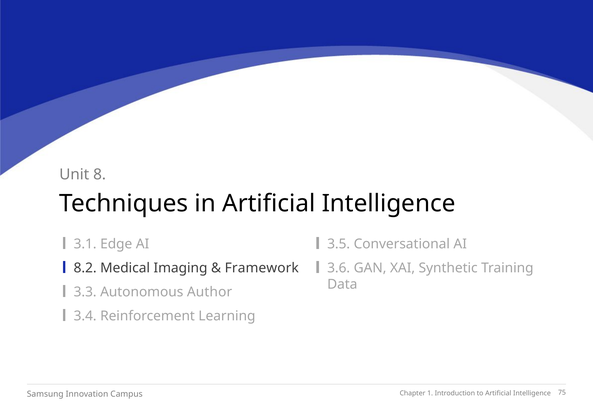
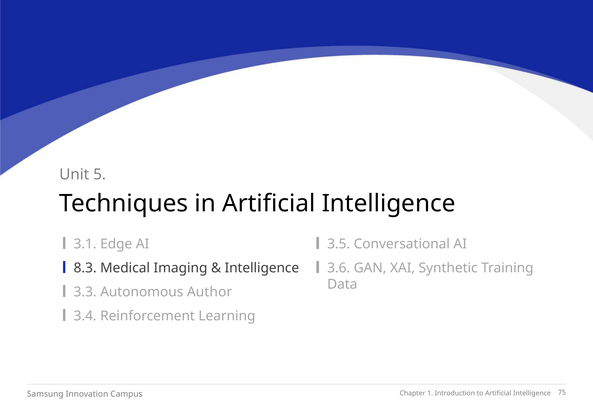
8: 8 -> 5 (100, 175)
8.2: 8.2 -> 8.3 (85, 268)
Framework: Framework -> Intelligence (262, 268)
